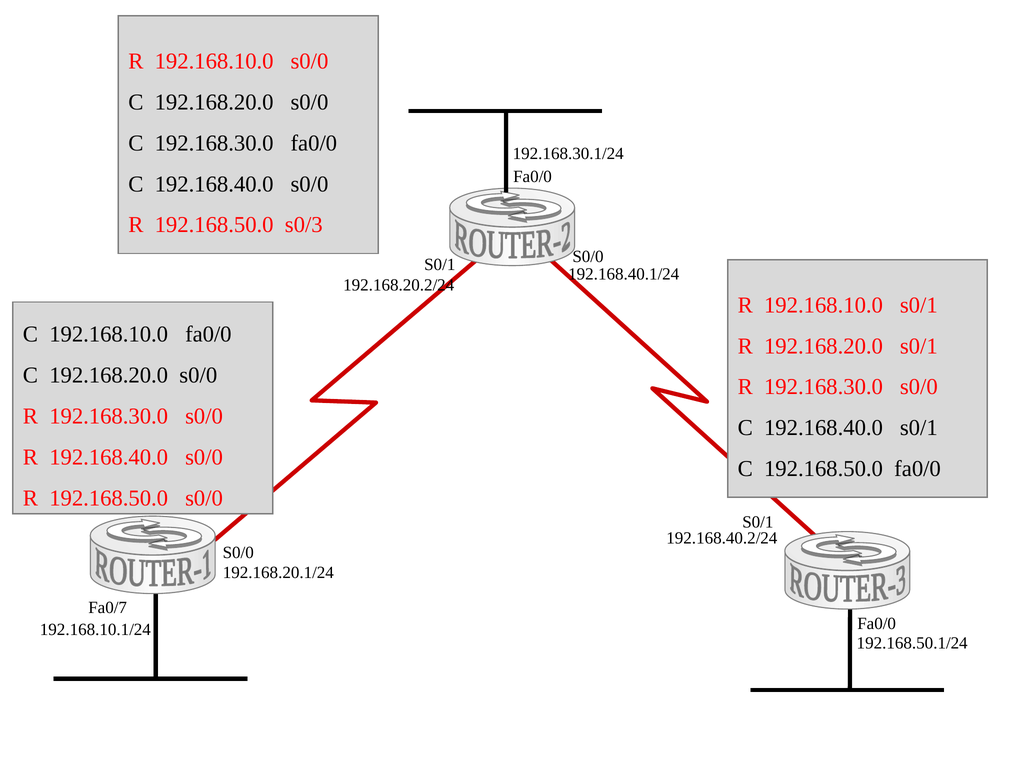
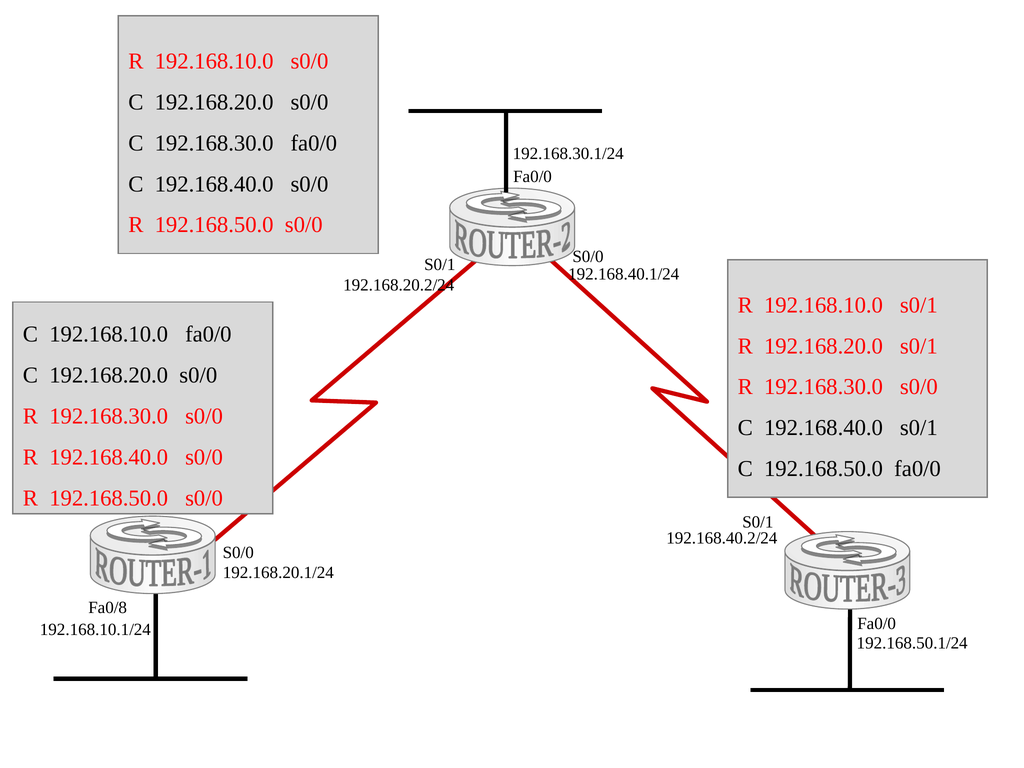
s0/3: s0/3 -> s0/0 (304, 225)
Fa0/7: Fa0/7 -> Fa0/8 (108, 608)
